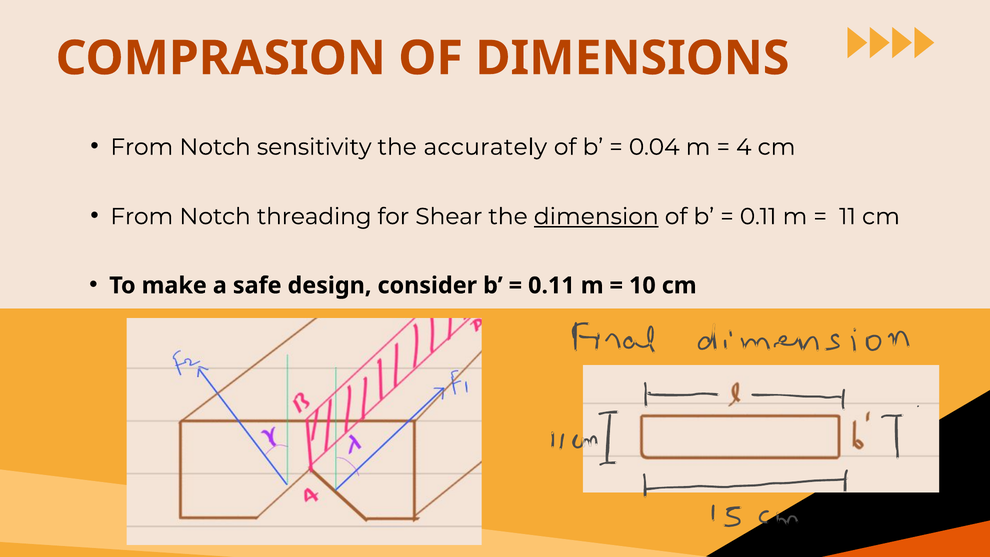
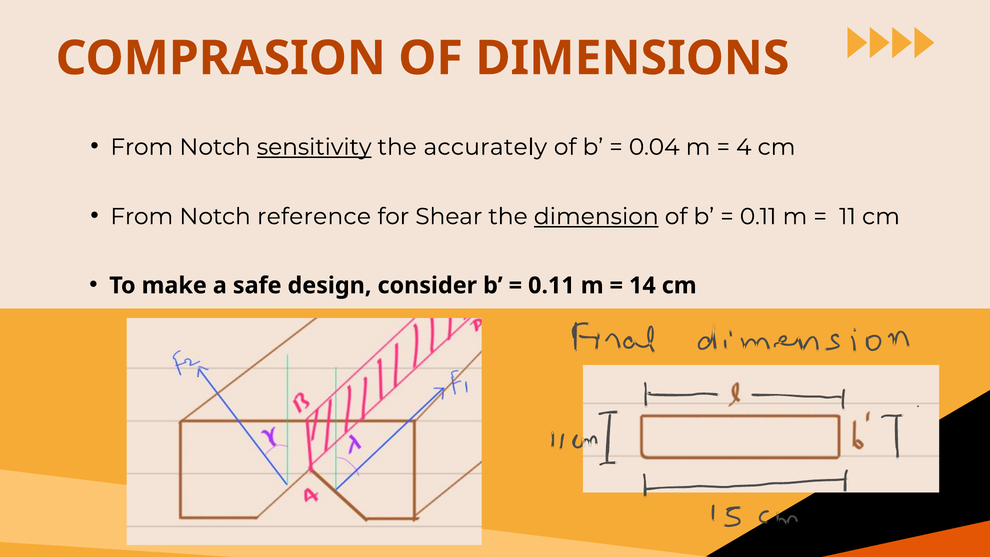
sensitivity underline: none -> present (314, 147)
threading: threading -> reference (314, 216)
10: 10 -> 14 (642, 285)
